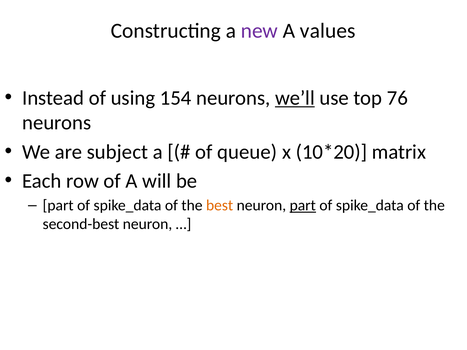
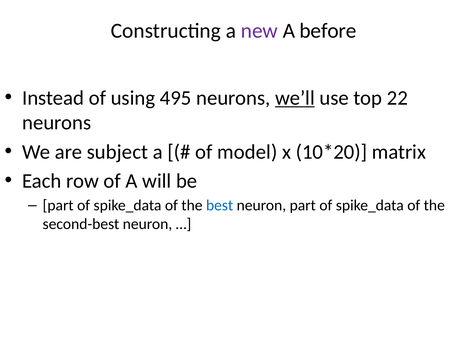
values: values -> before (328, 31)
154: 154 -> 495 (176, 98)
76: 76 -> 22 (397, 98)
queue: queue -> model (247, 152)
best colour: orange -> blue (220, 206)
part underline: present -> none (303, 206)
